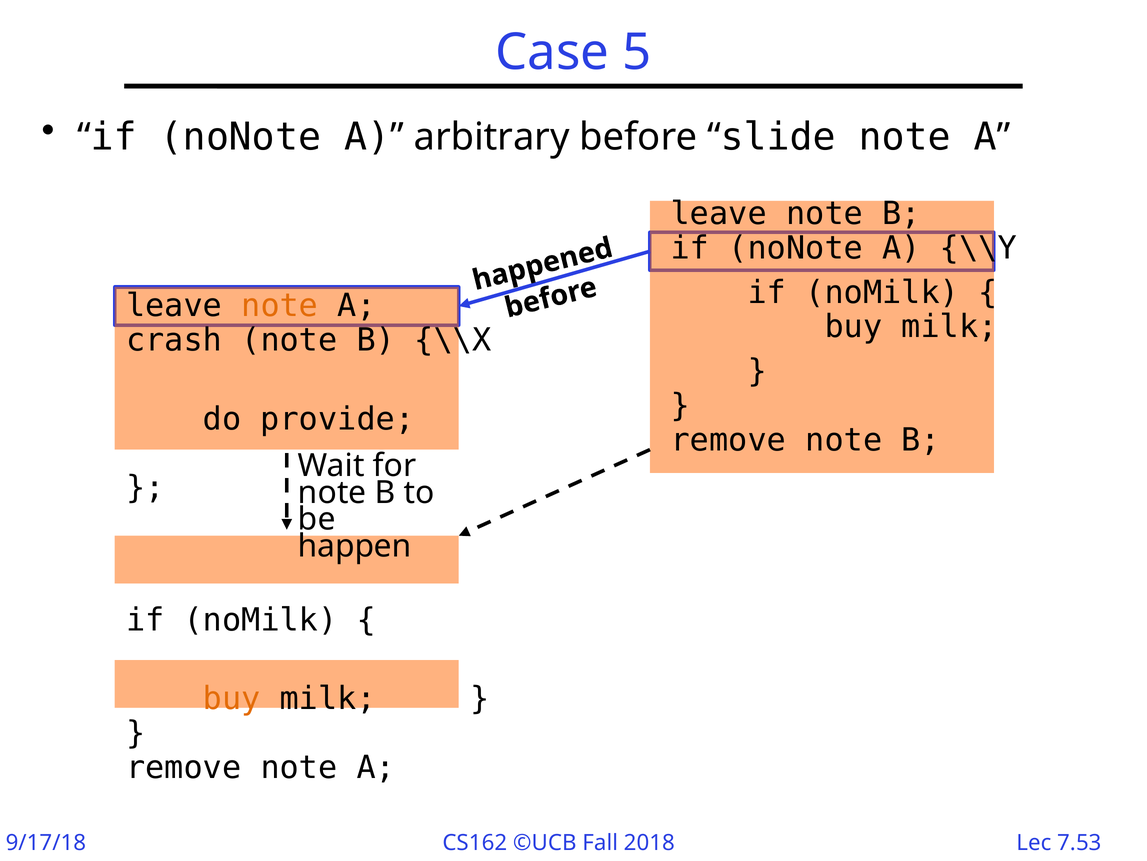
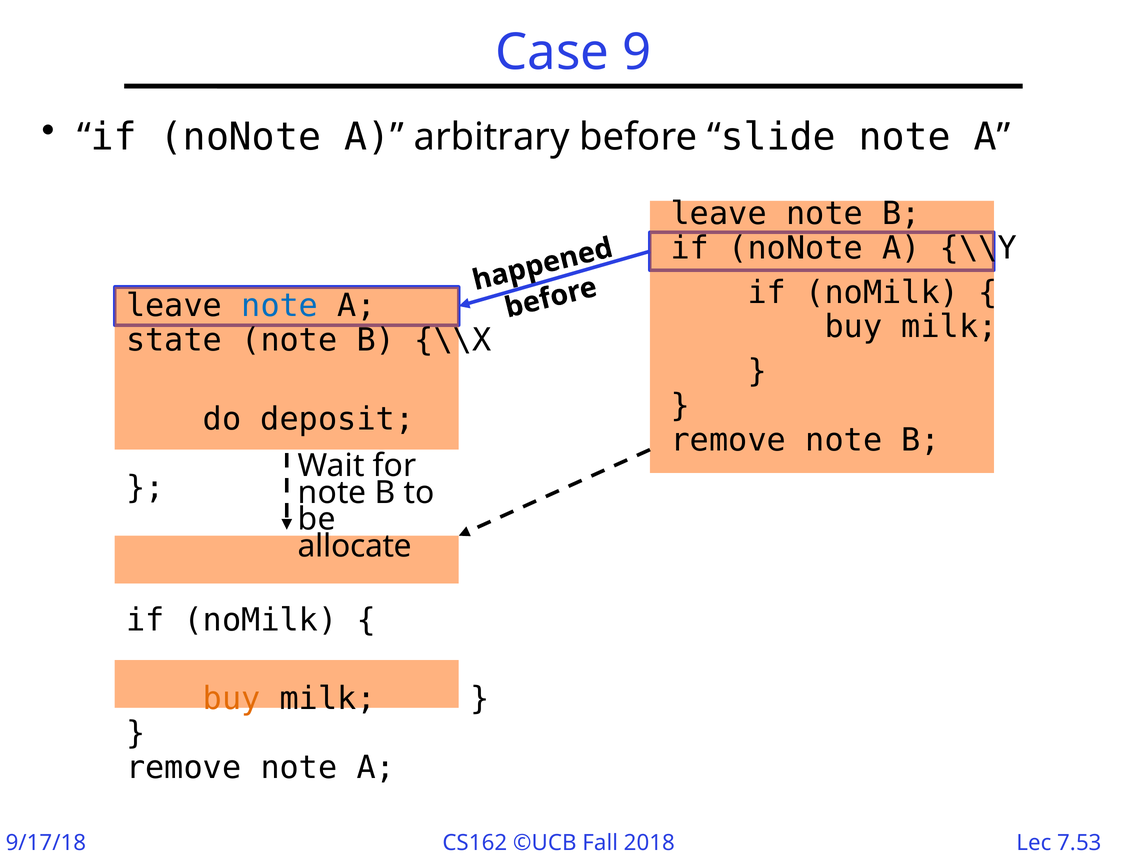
5: 5 -> 9 (637, 52)
note colour: orange -> blue (280, 306)
crash: crash -> state (174, 340)
provide: provide -> deposit (337, 419)
happen: happen -> allocate (355, 546)
